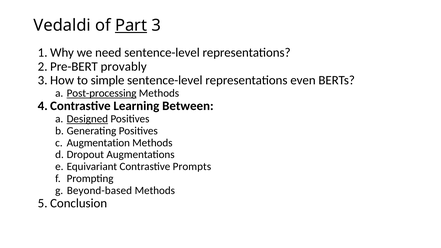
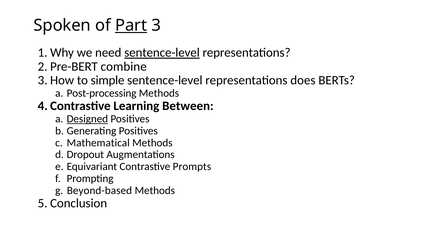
Vedaldi: Vedaldi -> Spoken (62, 25)
sentence-level underline: none -> present (162, 53)
provably: provably -> combine (124, 66)
even: even -> does (303, 80)
Post-processing underline: present -> none (102, 93)
Augmentation: Augmentation -> Mathematical (98, 143)
